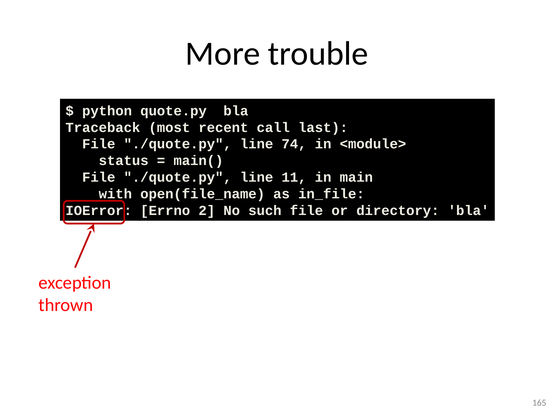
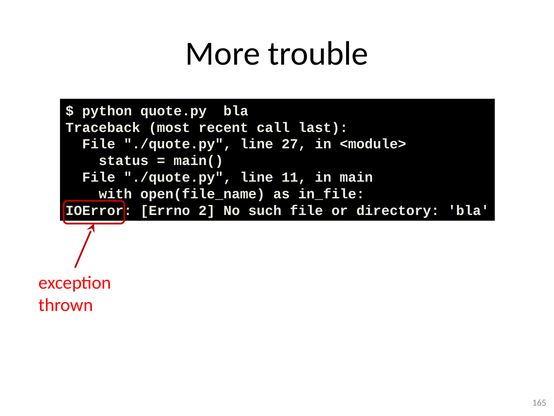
74: 74 -> 27 (294, 144)
